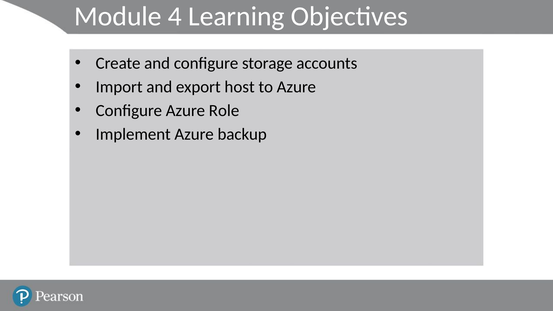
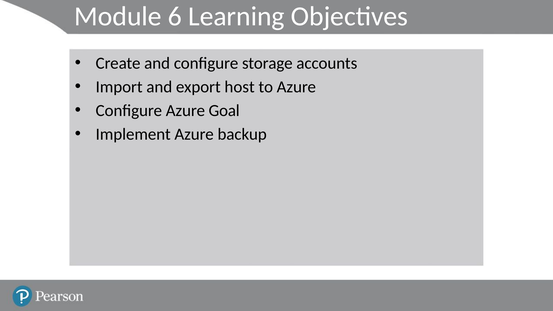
4: 4 -> 6 (175, 16)
Role: Role -> Goal (224, 111)
